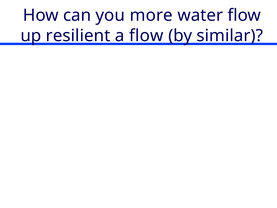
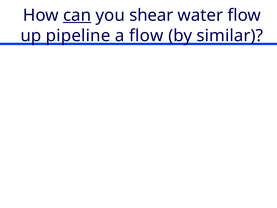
can underline: none -> present (77, 15)
more: more -> shear (151, 15)
resilient: resilient -> pipeline (78, 36)
